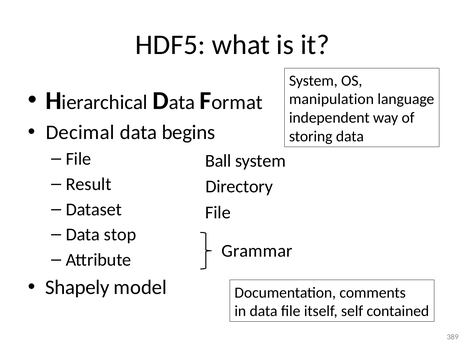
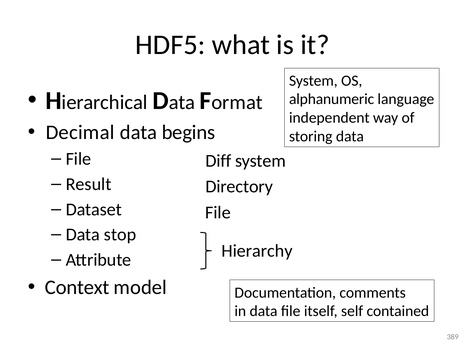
manipulation: manipulation -> alphanumeric (332, 99)
Ball: Ball -> Diff (218, 161)
Grammar: Grammar -> Hierarchy (257, 251)
Shapely: Shapely -> Context (77, 288)
